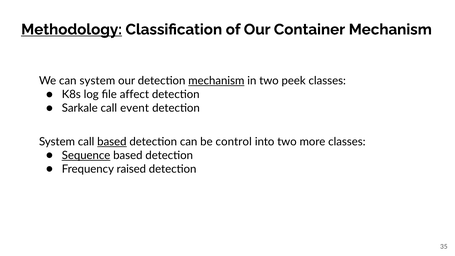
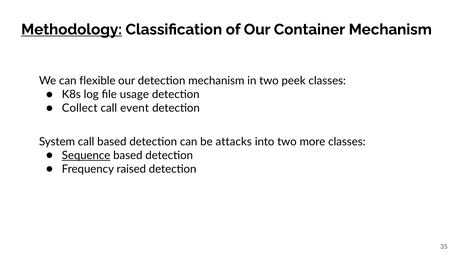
can system: system -> flexible (97, 81)
mechanism underline: present -> none (216, 81)
affect: affect -> usage (134, 94)
Sarkale: Sarkale -> Collect (80, 108)
based underline: present -> none (112, 142)
control: control -> attacks (234, 142)
